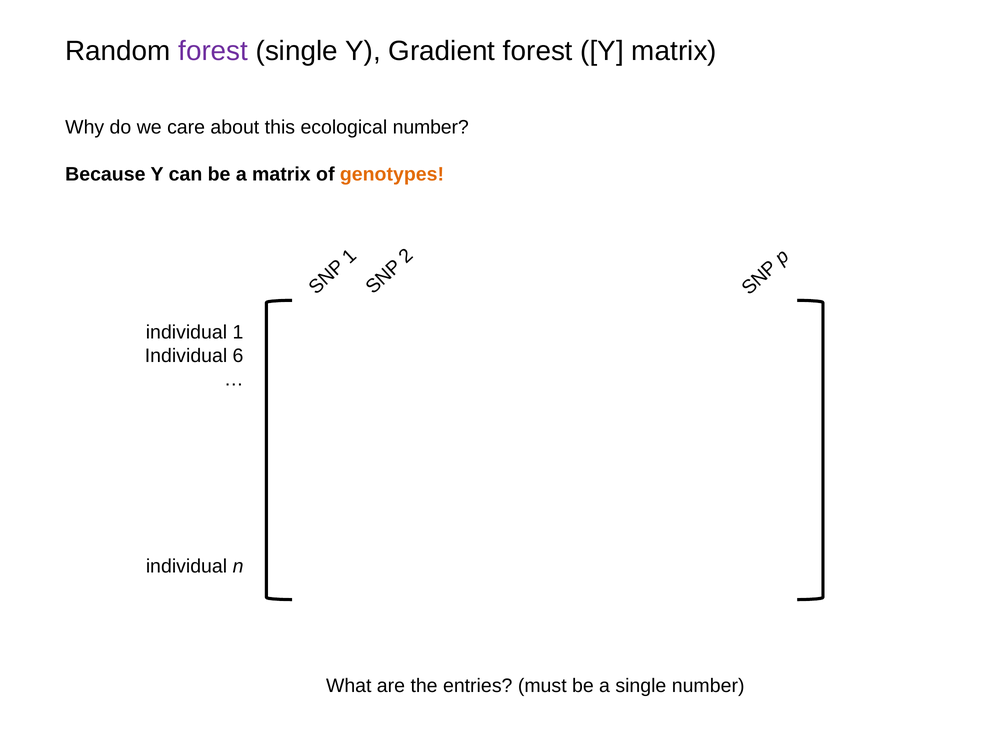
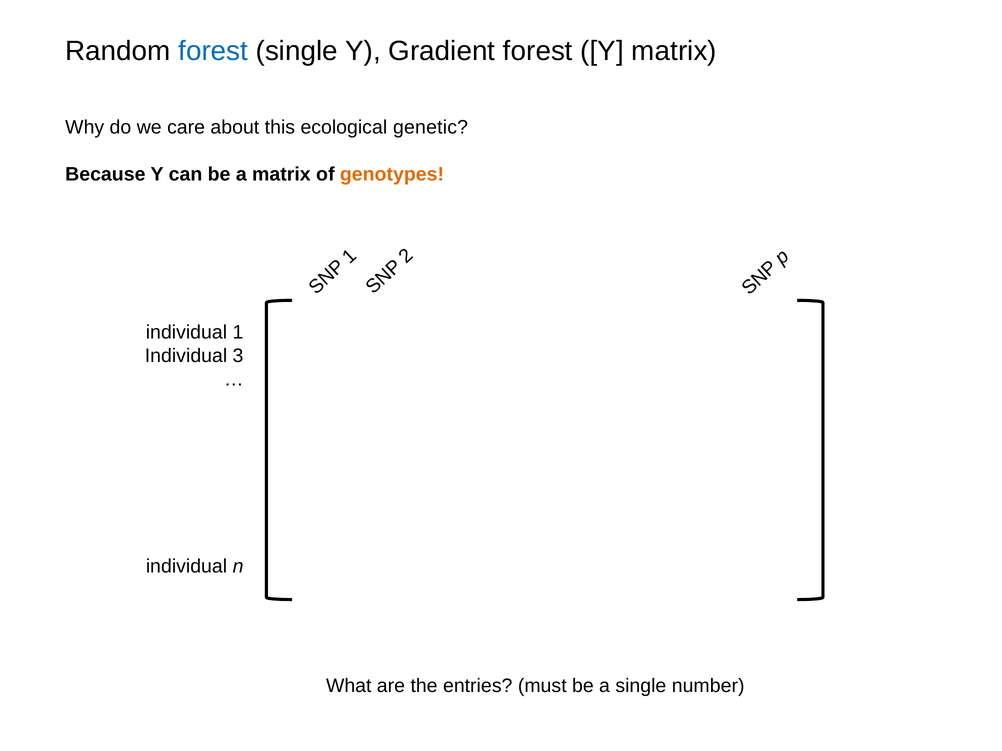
forest colour: purple -> blue (213, 51)
ecological number: number -> genetic (431, 127)
6: 6 -> 3 (238, 356)
